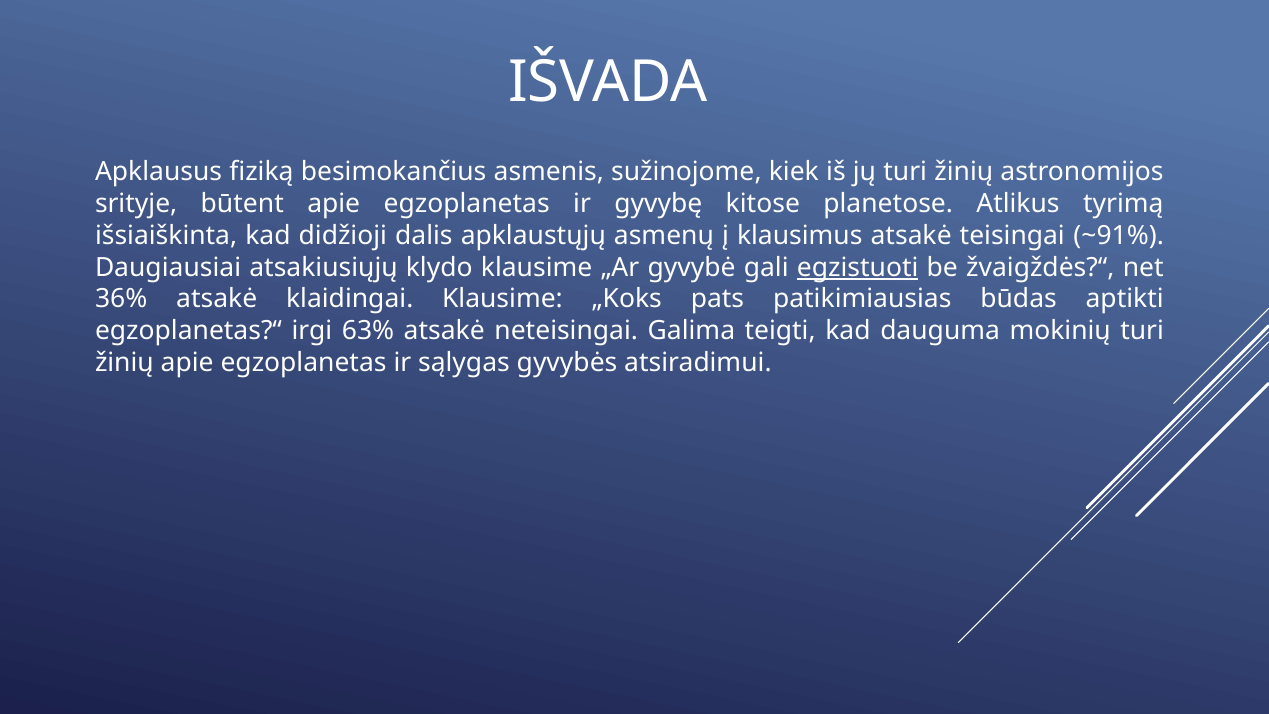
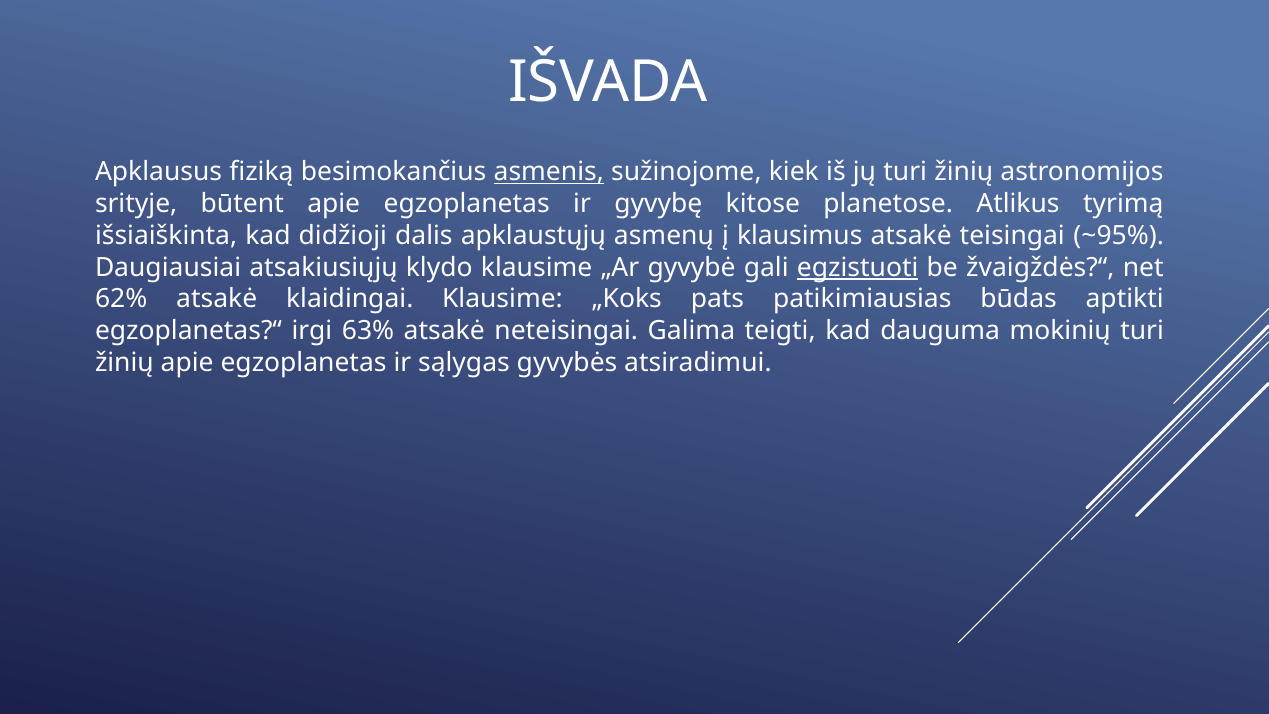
asmenis underline: none -> present (549, 172)
~91%: ~91% -> ~95% (1119, 236)
36%: 36% -> 62% (121, 299)
